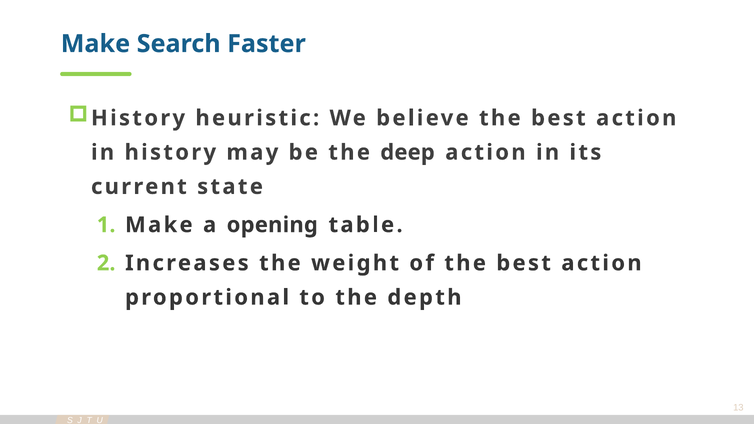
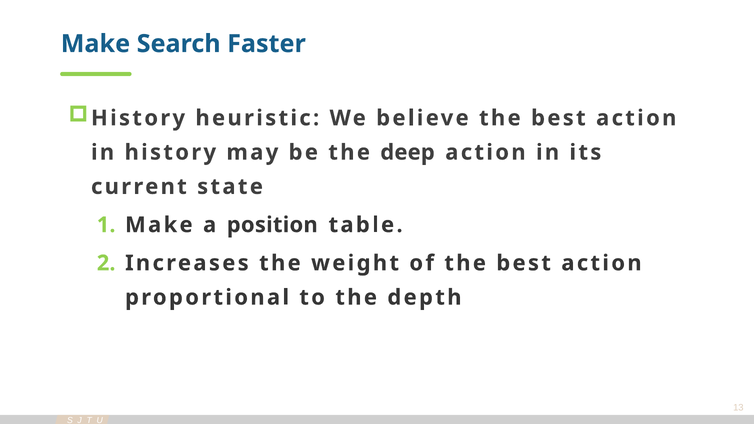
opening: opening -> position (272, 225)
